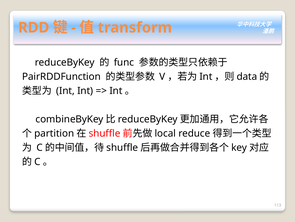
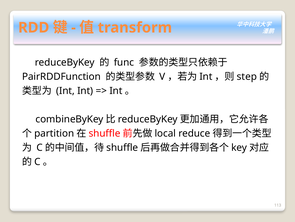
data: data -> step (247, 76)
